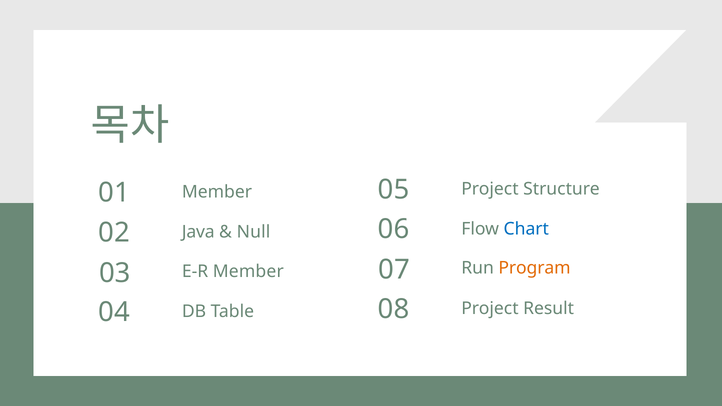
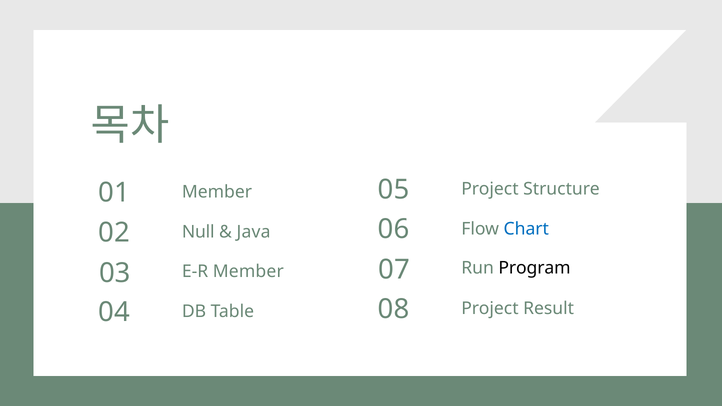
Java: Java -> Null (198, 232)
Null: Null -> Java (254, 232)
Program colour: orange -> black (534, 268)
